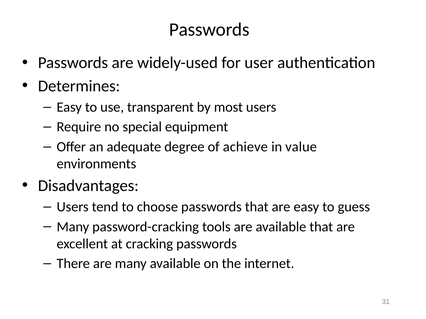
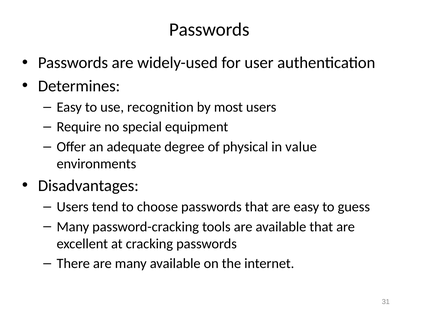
transparent: transparent -> recognition (160, 107)
achieve: achieve -> physical (245, 147)
